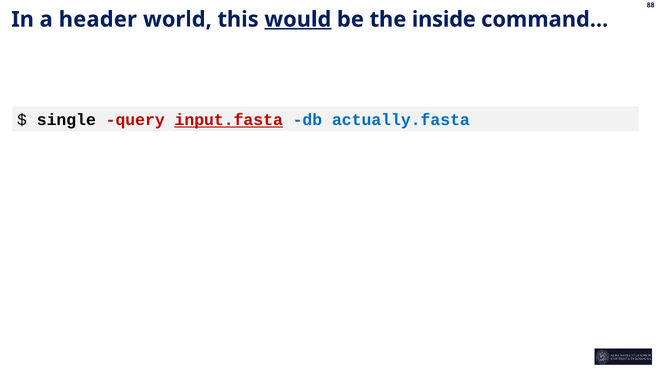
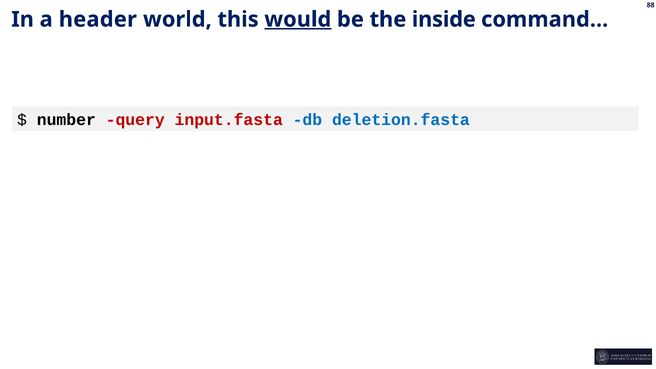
single: single -> number (66, 120)
input.fasta underline: present -> none (229, 120)
actually.fasta: actually.fasta -> deletion.fasta (401, 120)
